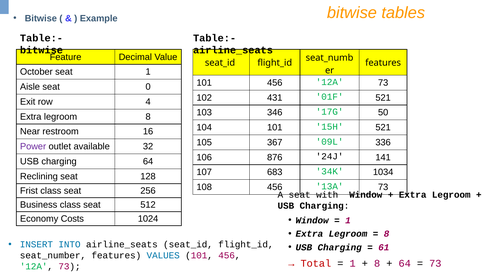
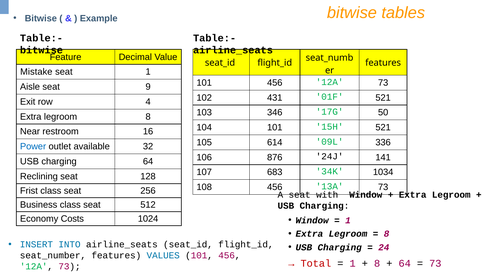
October: October -> Mistake (36, 72)
0: 0 -> 9 (148, 87)
367: 367 -> 614 (275, 142)
Power colour: purple -> blue (33, 146)
61: 61 -> 24 (384, 247)
